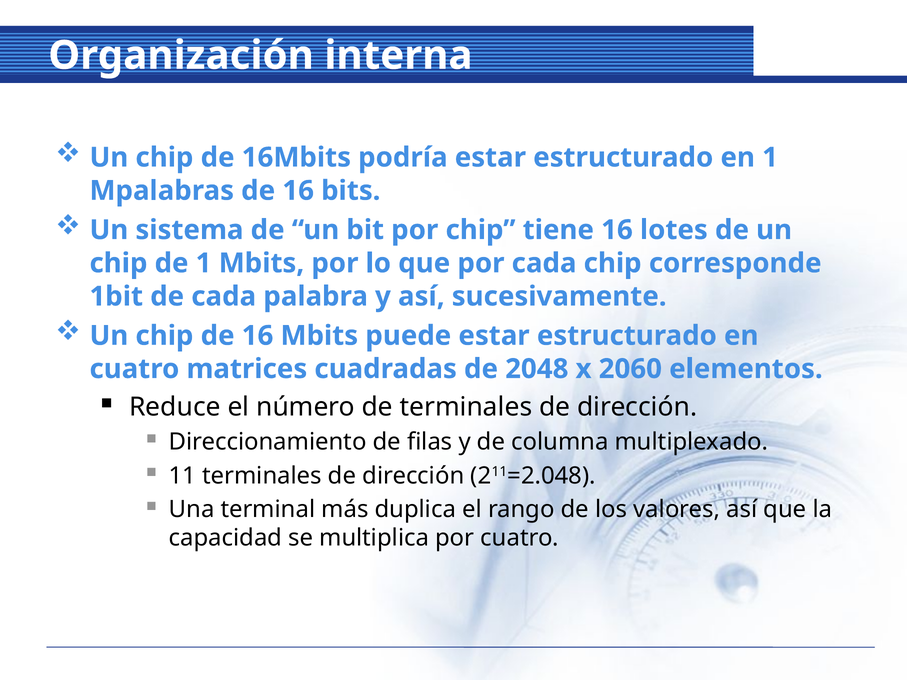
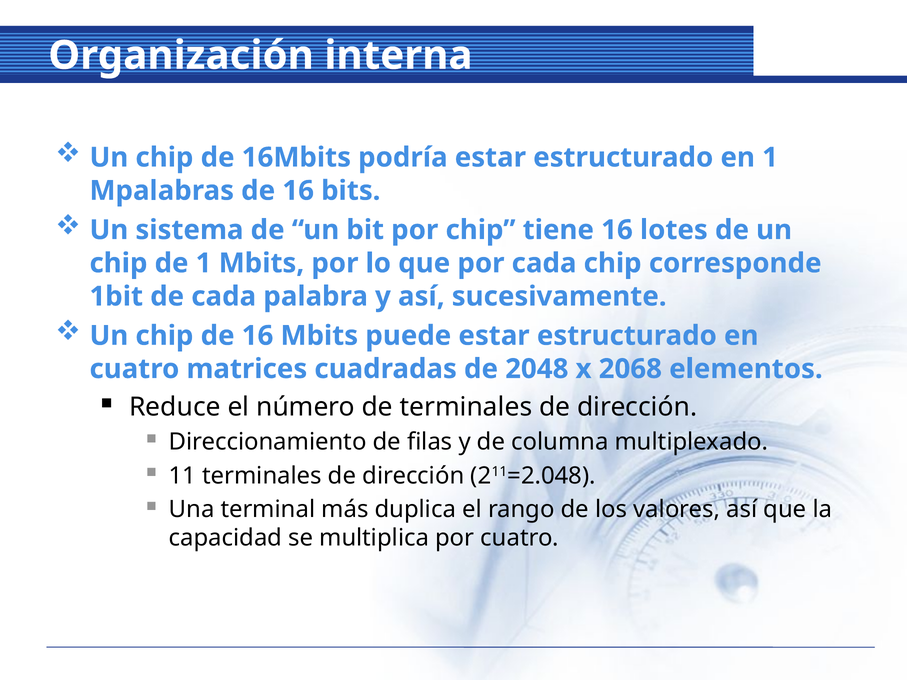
2060: 2060 -> 2068 (630, 369)
